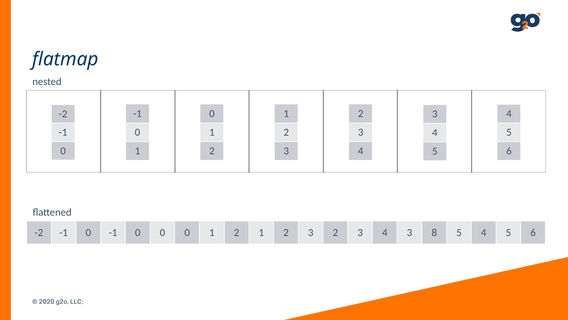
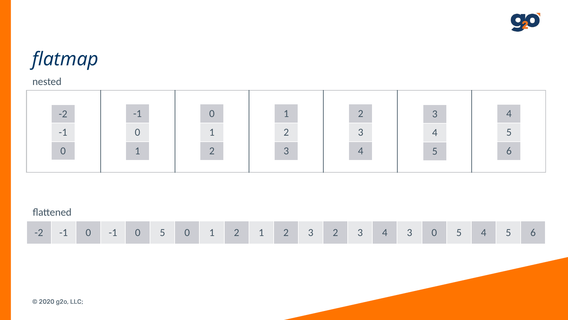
-1 0 0: 0 -> 5 (162, 232)
3 8: 8 -> 0 (434, 232)
